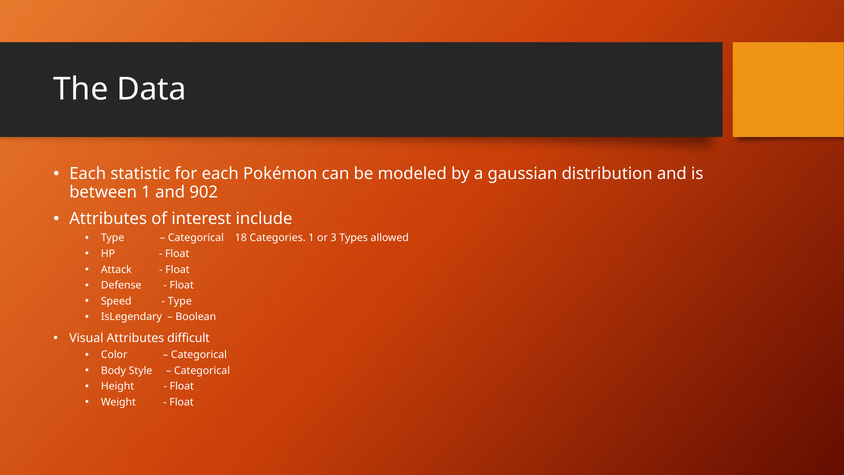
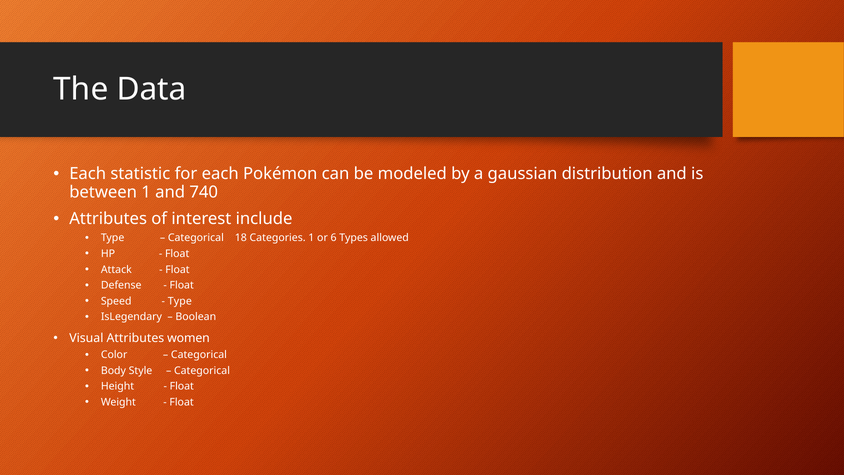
902: 902 -> 740 (204, 192)
3: 3 -> 6 (334, 238)
difficult: difficult -> women (189, 338)
